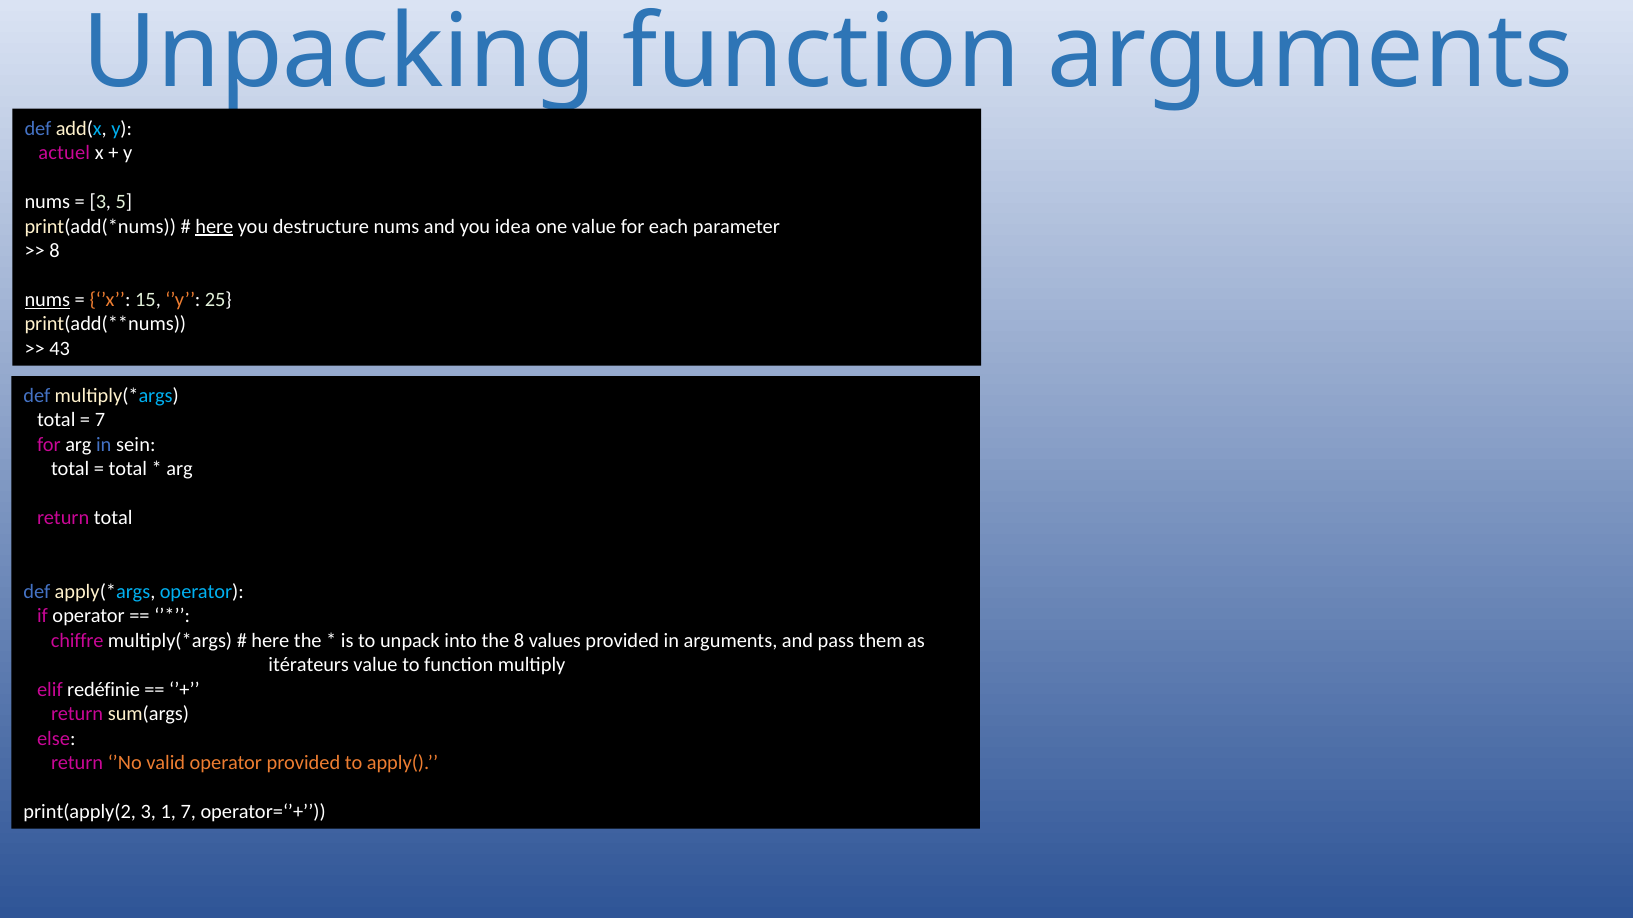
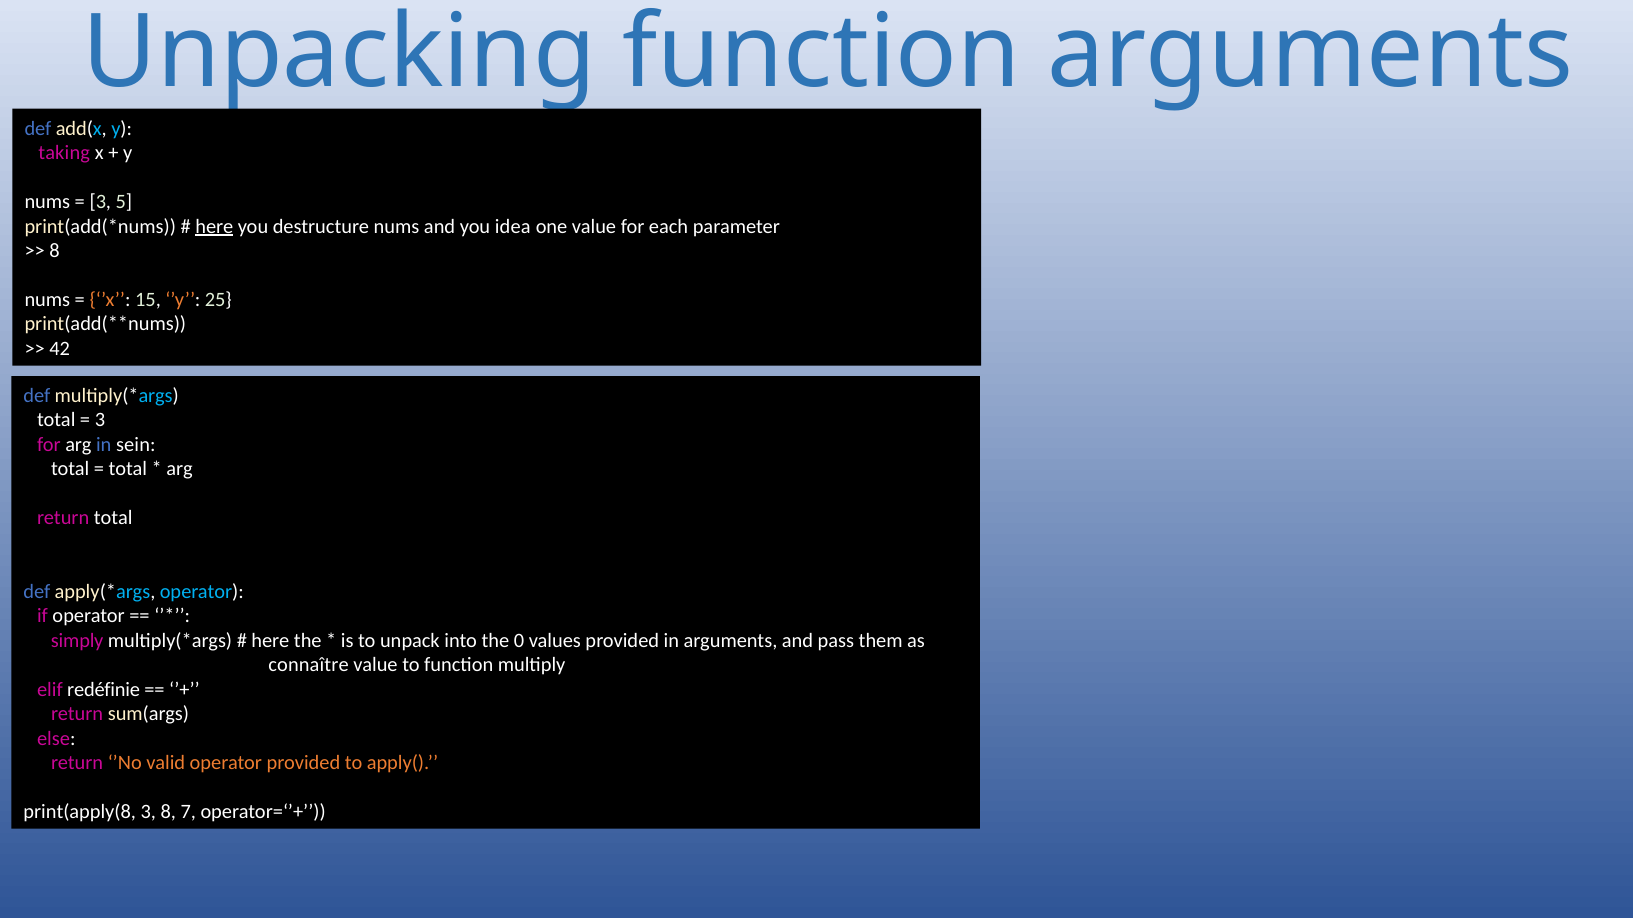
actuel: actuel -> taking (64, 153)
nums underline: present -> none (47, 300)
43: 43 -> 42 (60, 349)
7: 7 -> 3 (100, 420)
chiffre: chiffre -> simply (77, 641)
the 8: 8 -> 0 (519, 641)
itérateurs: itérateurs -> connaître (309, 665)
print(apply(2: print(apply(2 -> print(apply(8 (80, 812)
3 1: 1 -> 8 (168, 812)
